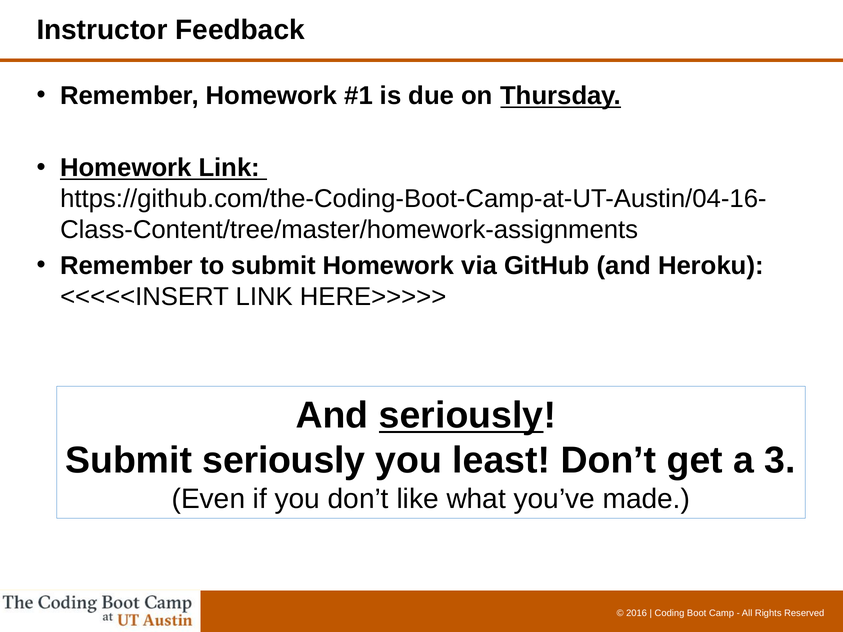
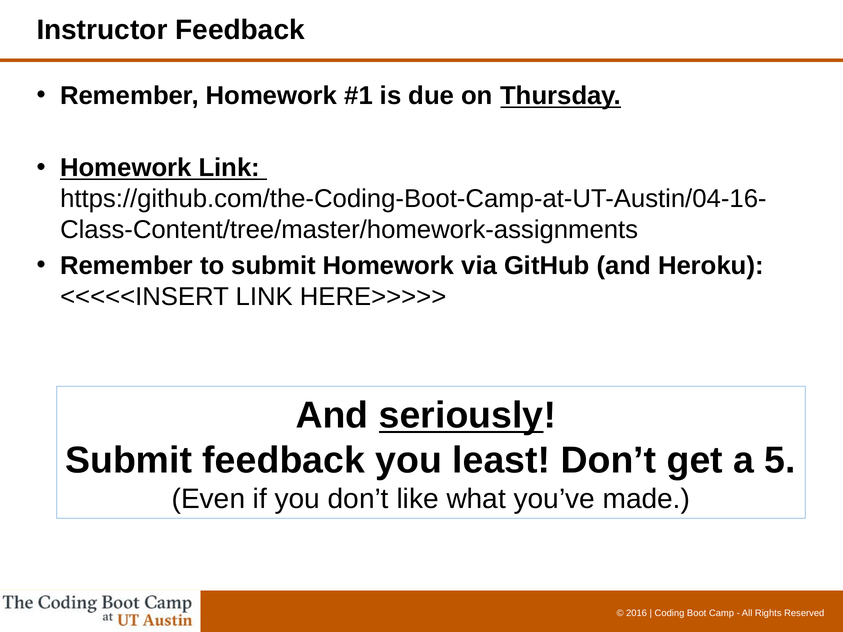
Submit seriously: seriously -> feedback (284, 461)
3: 3 -> 5 (780, 461)
